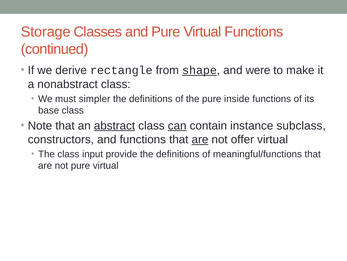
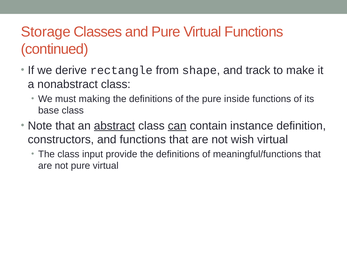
shape underline: present -> none (199, 70)
were: were -> track (258, 70)
simpler: simpler -> making (95, 99)
subclass: subclass -> definition (301, 125)
are underline: present -> none (200, 139)
offer: offer -> wish (242, 139)
